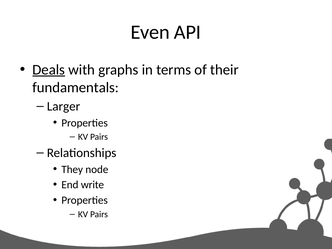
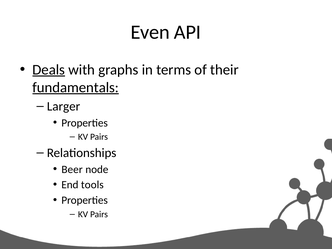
fundamentals underline: none -> present (76, 87)
They: They -> Beer (72, 169)
write: write -> tools (92, 185)
